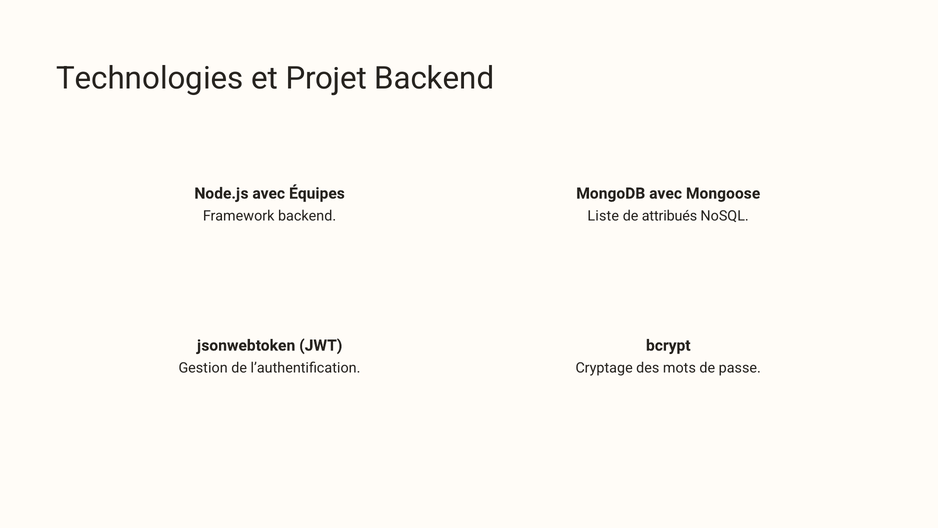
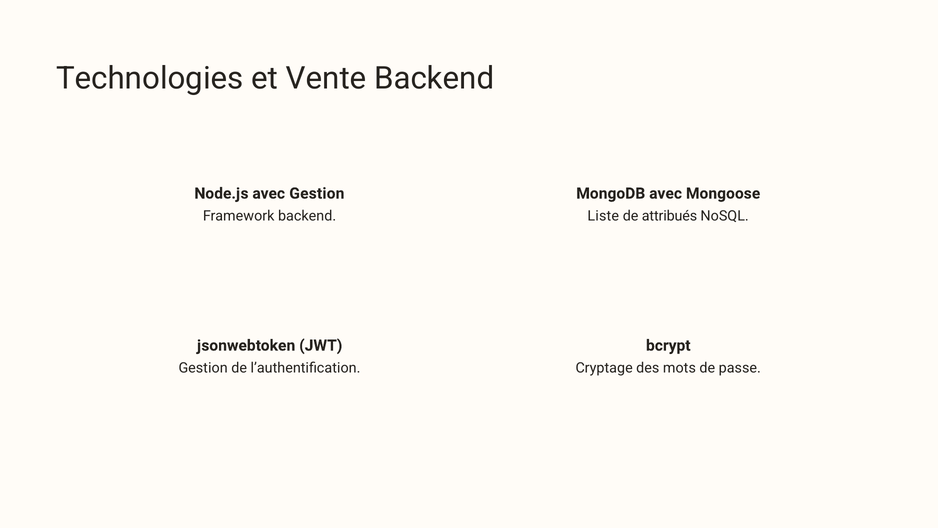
Projet: Projet -> Vente (326, 78)
avec Équipes: Équipes -> Gestion (317, 193)
